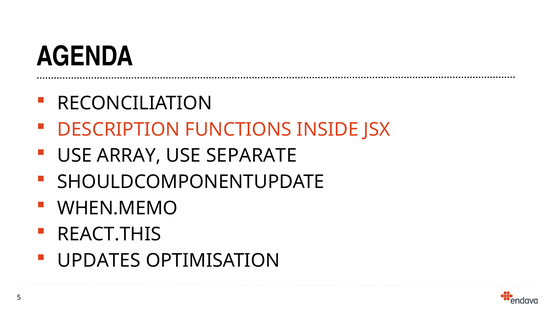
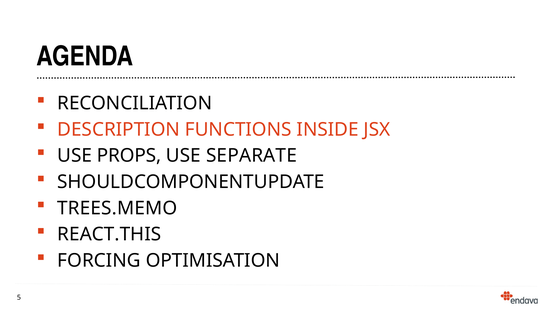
ARRAY: ARRAY -> PROPS (129, 156)
WHEN.MEMO: WHEN.MEMO -> TREES.MEMO (117, 208)
UPDATES: UPDATES -> FORCING (99, 261)
